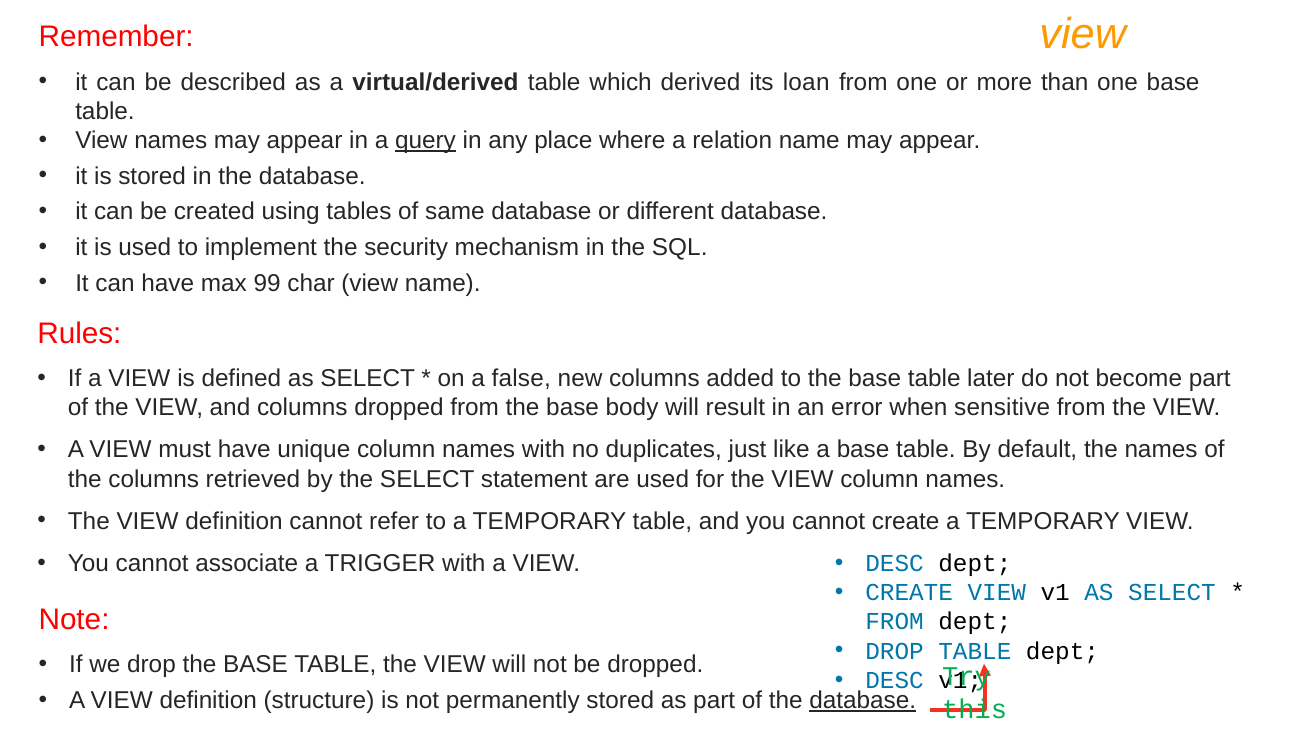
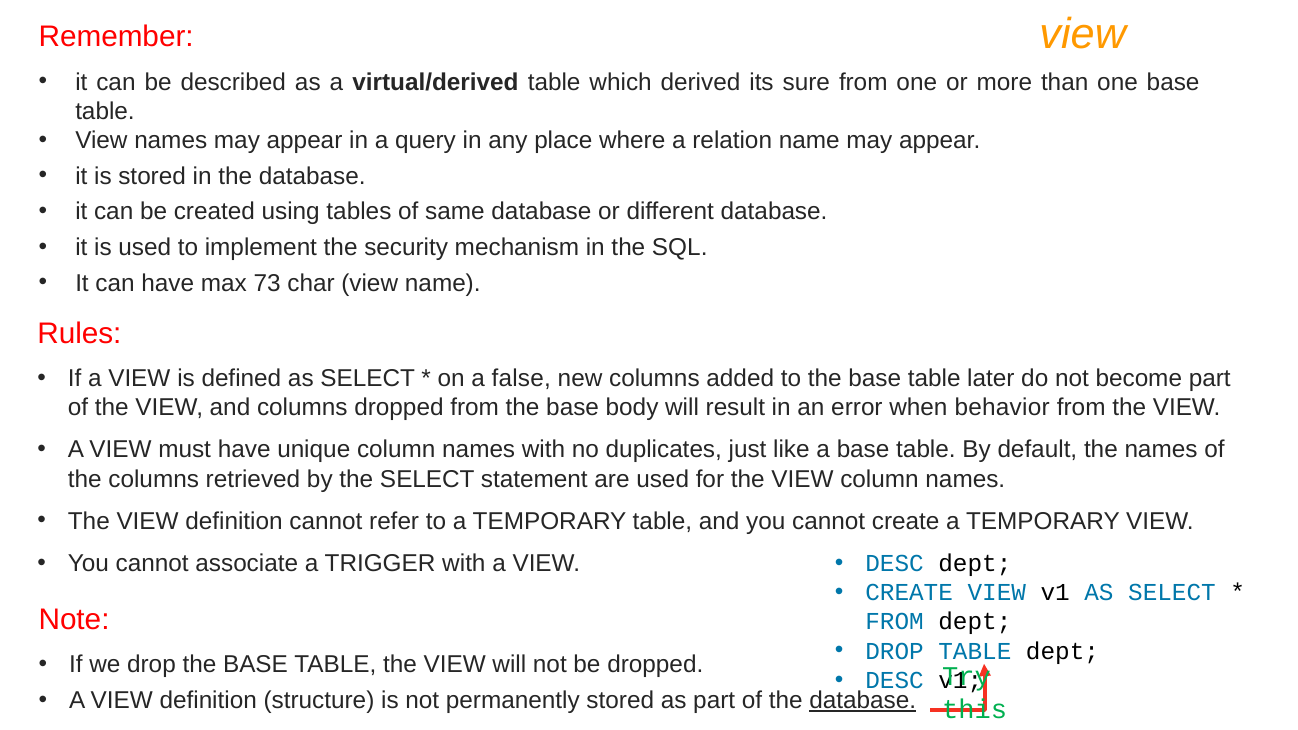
loan: loan -> sure (806, 82)
query underline: present -> none (425, 141)
99: 99 -> 73 (267, 283)
sensitive: sensitive -> behavior (1002, 408)
